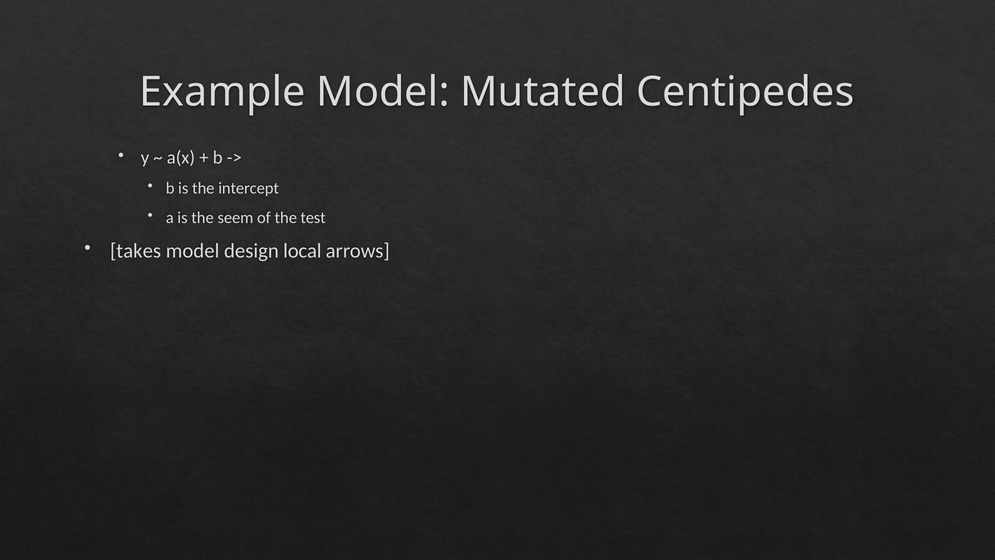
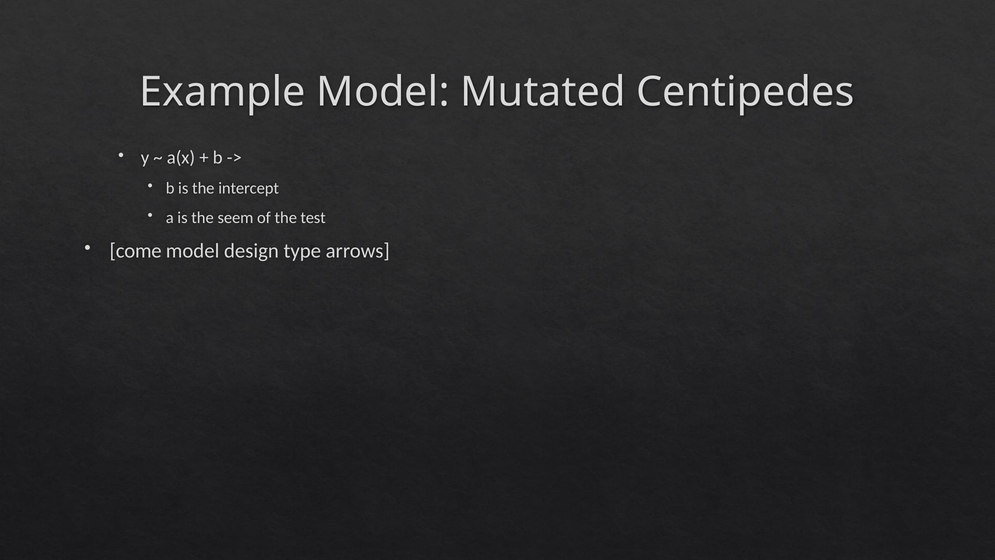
takes: takes -> come (136, 251)
local: local -> type (302, 251)
